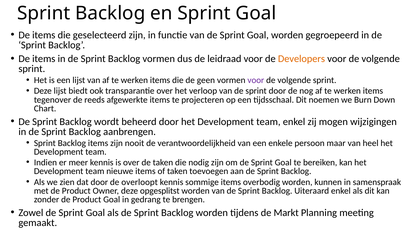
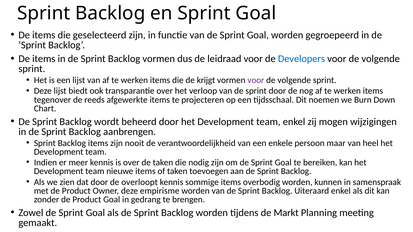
Developers colour: orange -> blue (301, 59)
geen: geen -> krijgt (206, 80)
opgesplitst: opgesplitst -> empirisme (160, 191)
